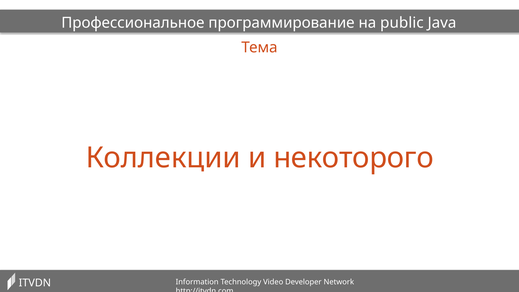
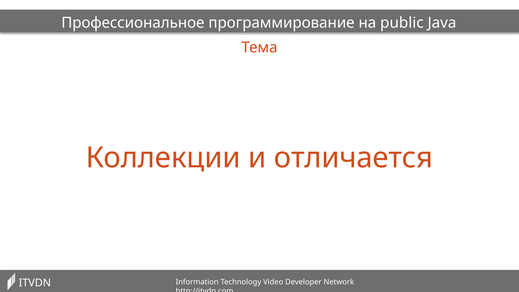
некоторого: некоторого -> отличается (353, 158)
